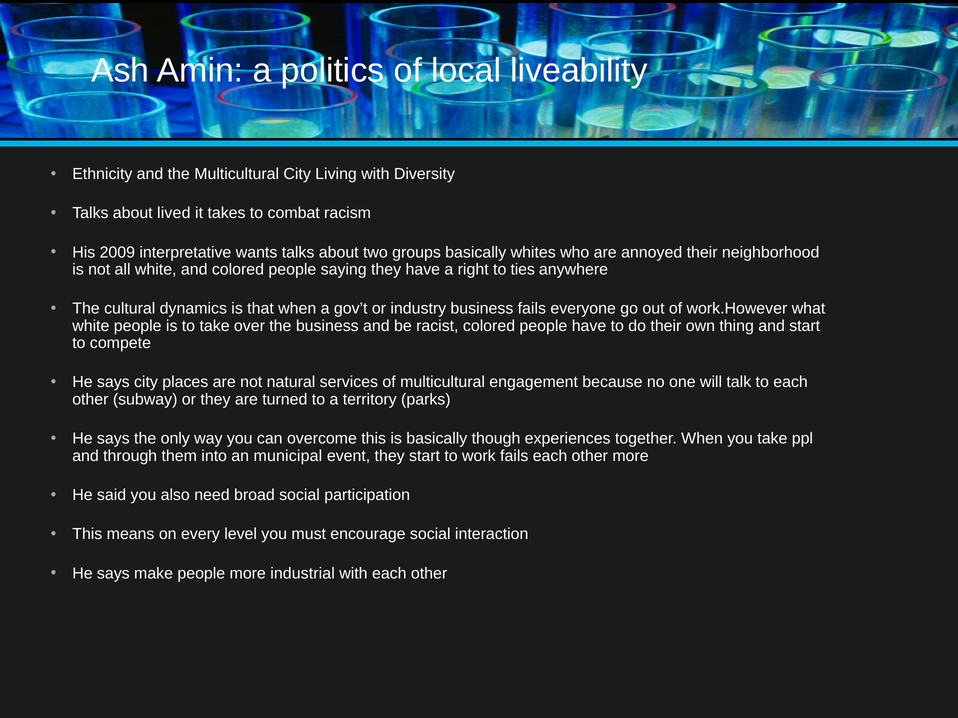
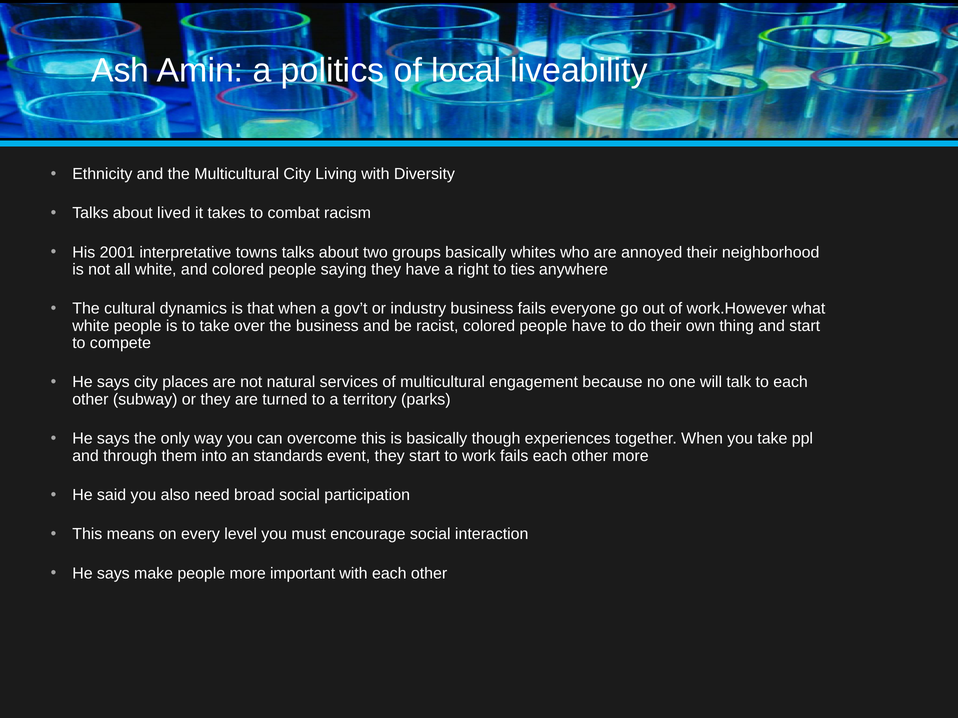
2009: 2009 -> 2001 (117, 252)
wants: wants -> towns (257, 252)
municipal: municipal -> standards (288, 456)
industrial: industrial -> important (303, 574)
